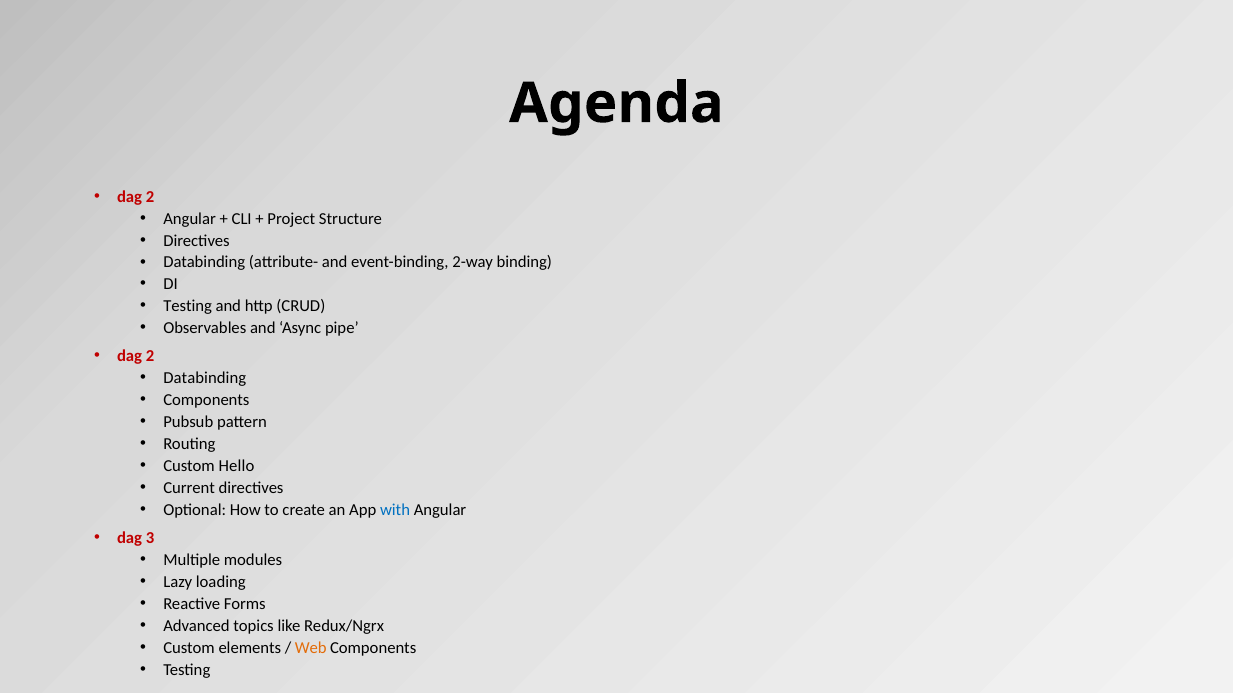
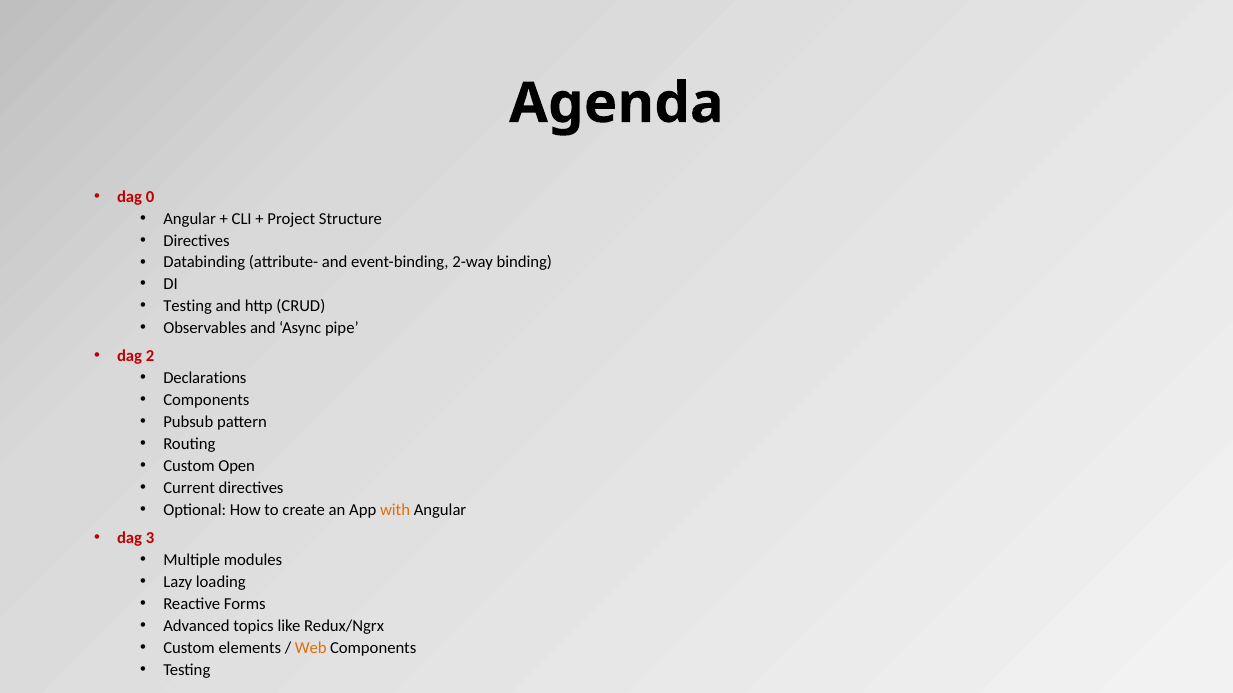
2: 2 -> 0 (150, 197)
Databinding: Databinding -> Declarations (205, 378)
Hello: Hello -> Open (237, 466)
with colour: blue -> orange (395, 510)
